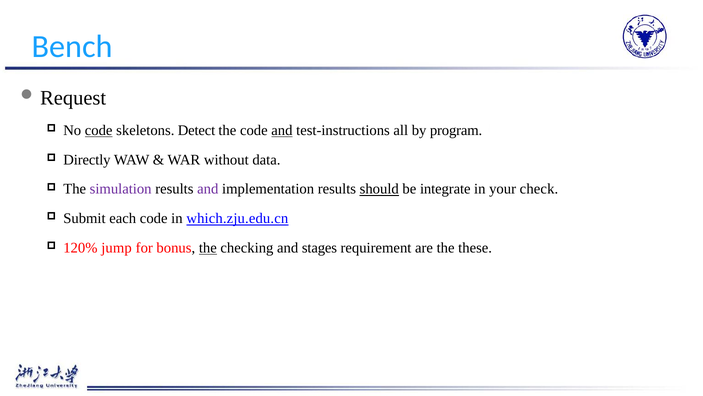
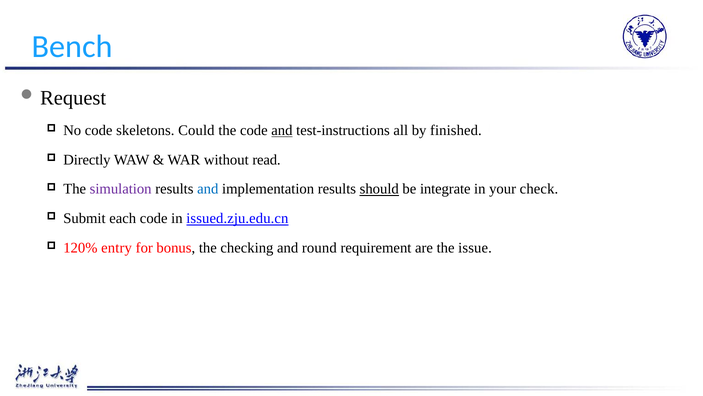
code underline: present -> none (99, 130)
Detect: Detect -> Could (196, 130)
program: program -> finished (456, 130)
data: data -> read (267, 160)
and colour: purple -> blue (208, 189)
which.zju.edu.cn: which.zju.edu.cn -> issued.zju.edu.cn (237, 218)
jump: jump -> entry (117, 248)
the underline: present -> none (208, 248)
stages: stages -> round (319, 248)
these: these -> issue (475, 248)
